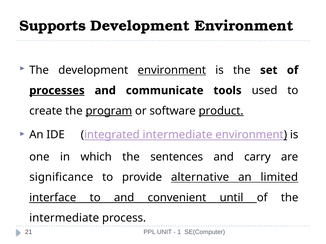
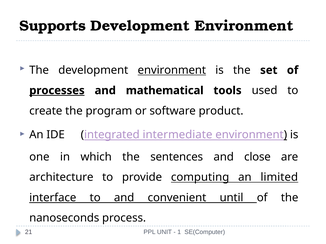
communicate: communicate -> mathematical (165, 91)
program underline: present -> none (109, 111)
product underline: present -> none (221, 111)
carry: carry -> close (257, 157)
significance: significance -> architecture (61, 178)
alternative: alternative -> computing (200, 178)
intermediate: intermediate -> nanoseconds (64, 218)
